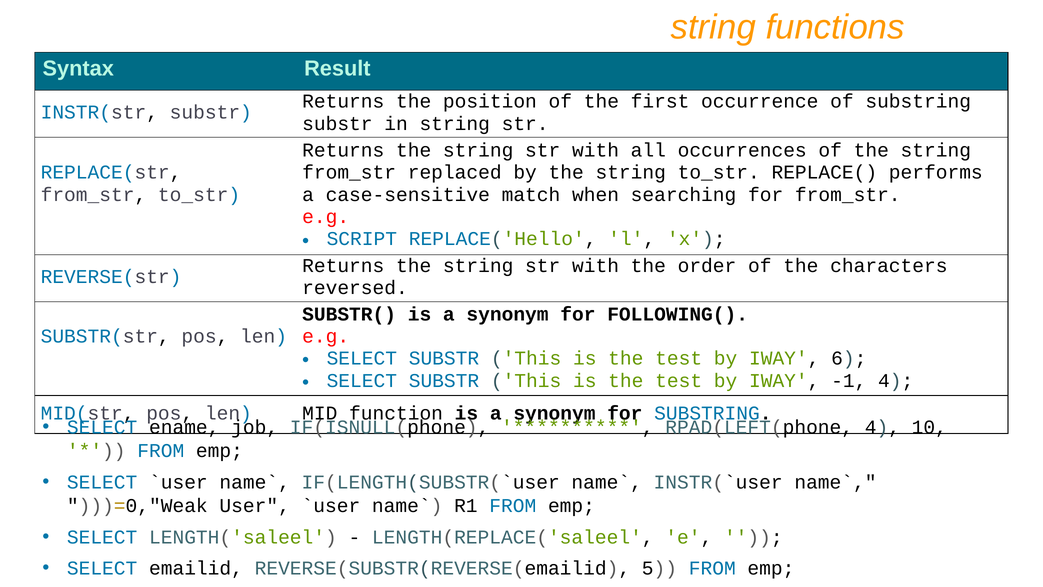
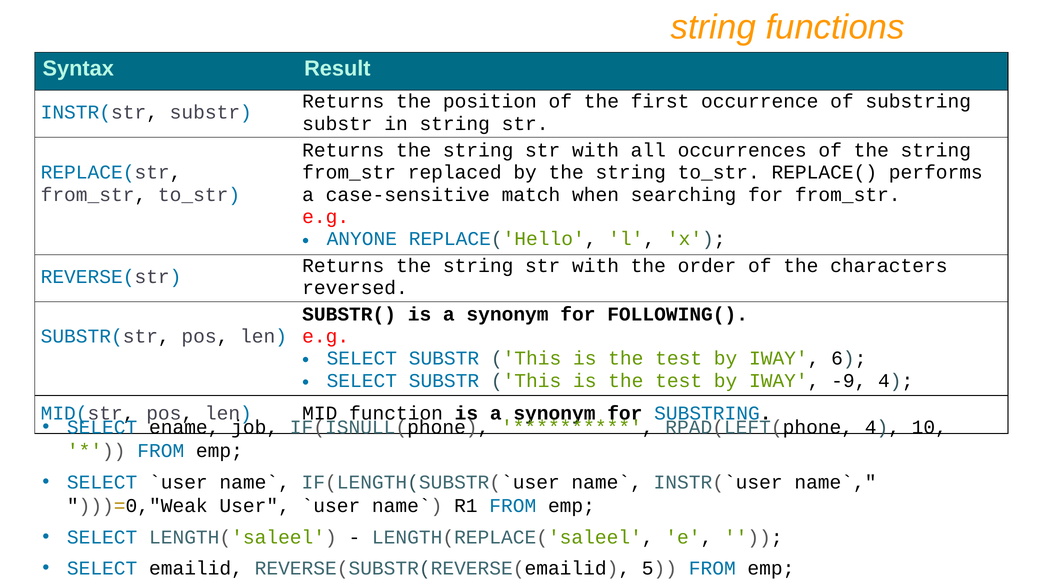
SCRIPT: SCRIPT -> ANYONE (362, 239)
-1: -1 -> -9 (849, 380)
